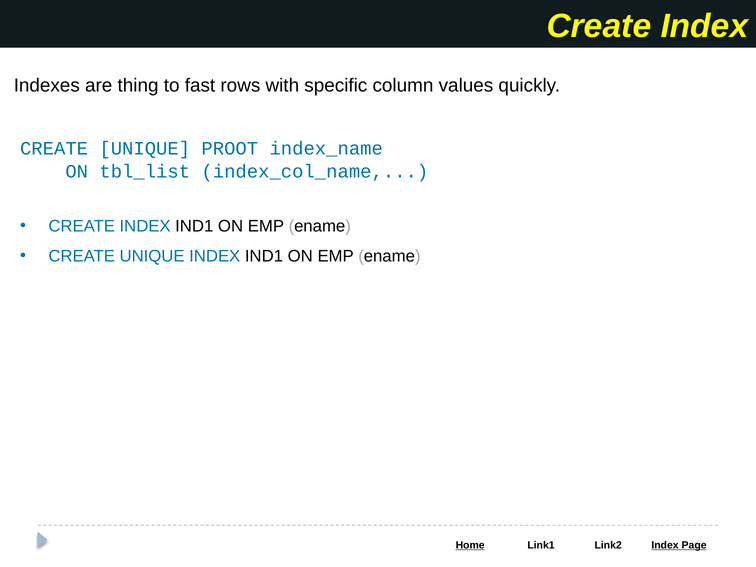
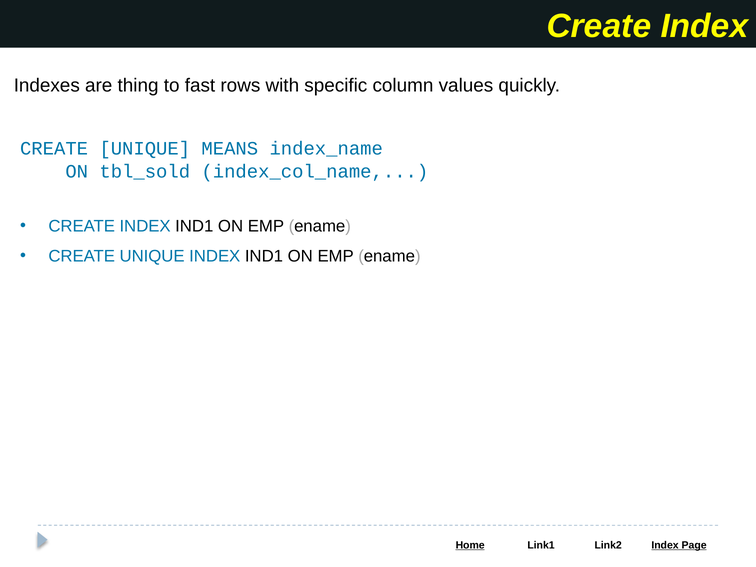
PROOT: PROOT -> MEANS (230, 149)
tbl_list: tbl_list -> tbl_sold (145, 171)
